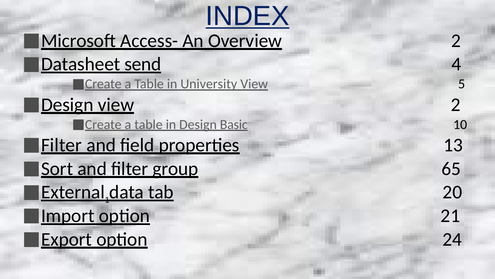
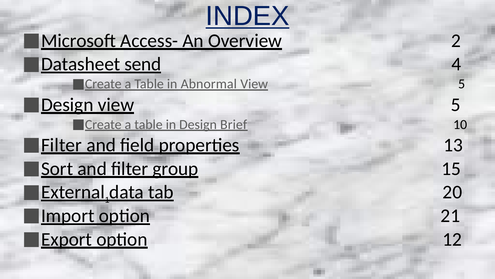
University: University -> Abnormal (209, 84)
Design view 2: 2 -> 5 (456, 104)
Basic: Basic -> Brief (234, 124)
65: 65 -> 15 (451, 168)
24: 24 -> 12 (452, 239)
